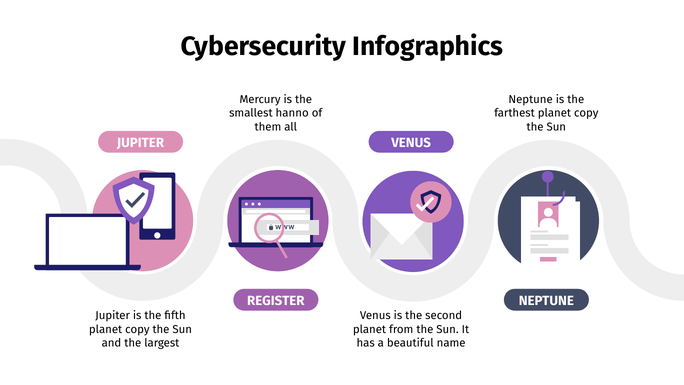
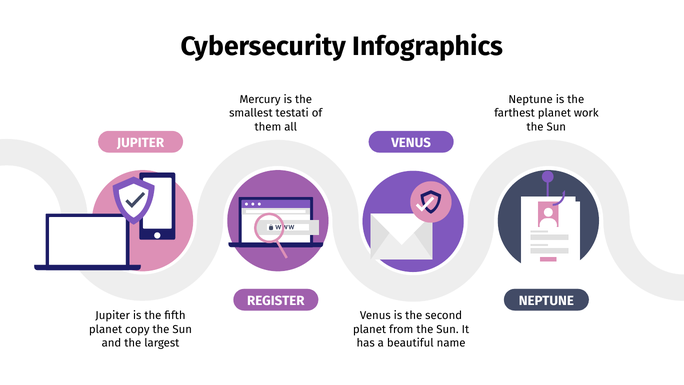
hanno: hanno -> testati (292, 113)
farthest planet copy: copy -> work (586, 113)
